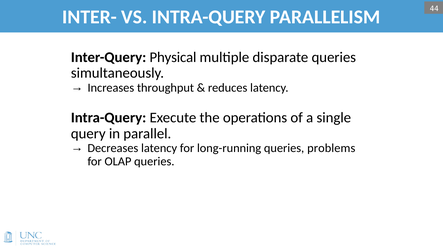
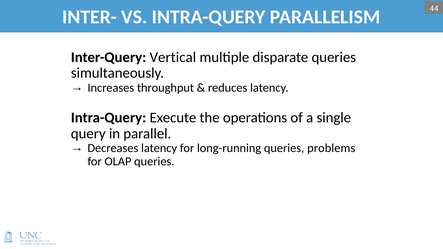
Physical: Physical -> Vertical (173, 57)
